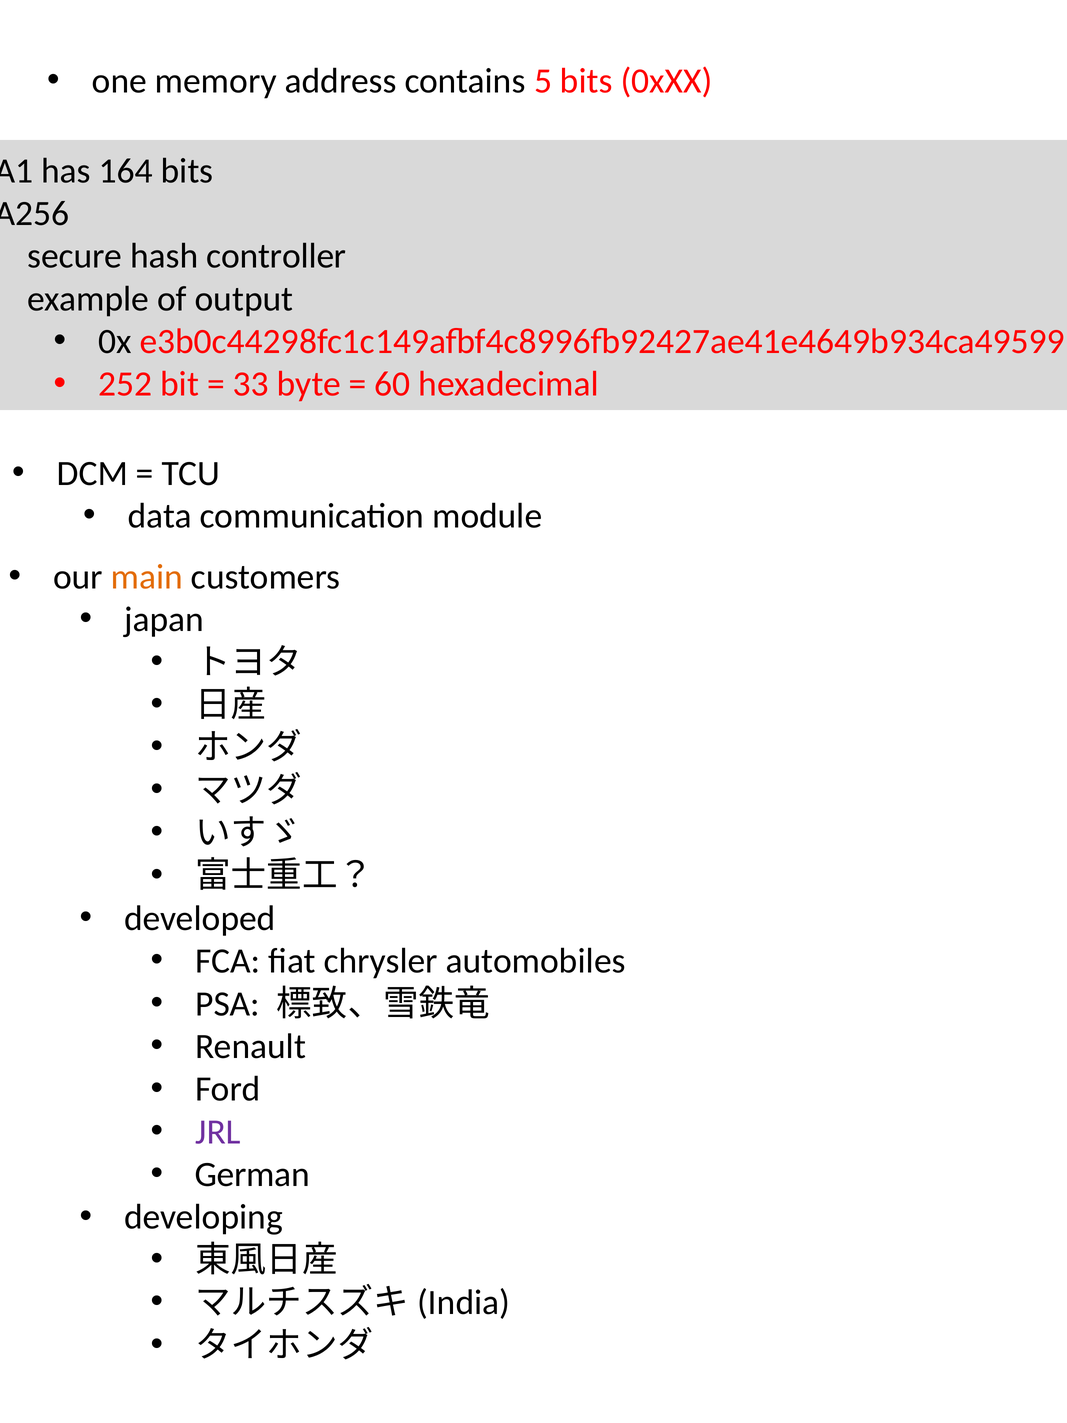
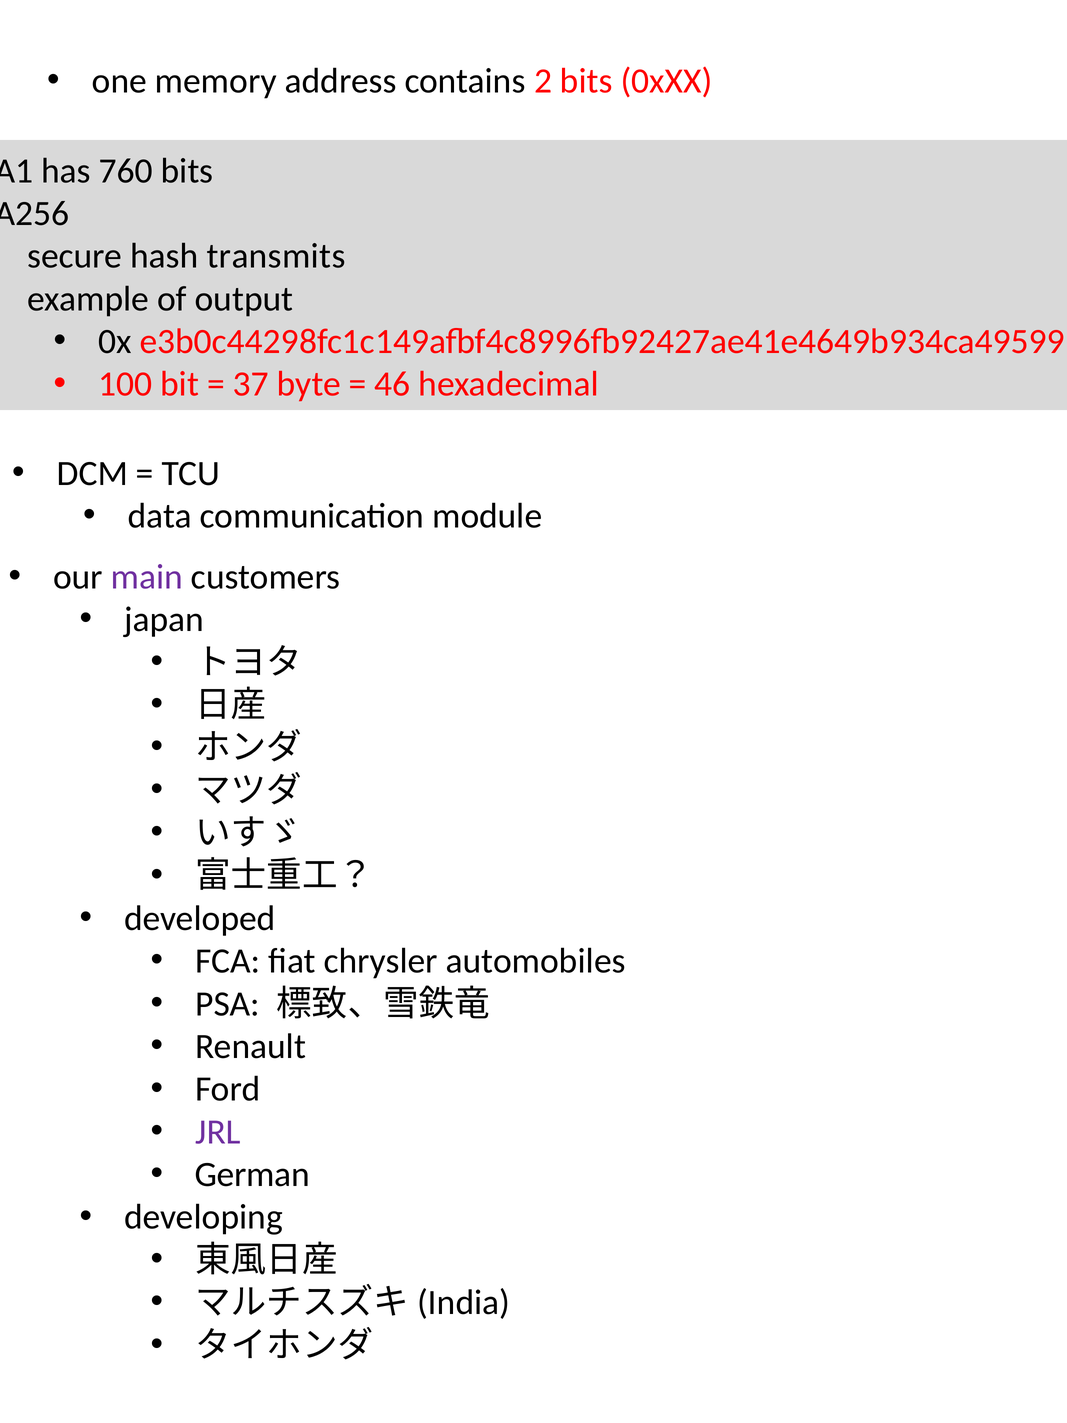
5: 5 -> 2 (543, 81)
164: 164 -> 760 (126, 171)
controller: controller -> transmits (276, 256)
252: 252 -> 100 (125, 384)
33: 33 -> 37 (251, 384)
60: 60 -> 46 (392, 384)
main colour: orange -> purple (147, 577)
